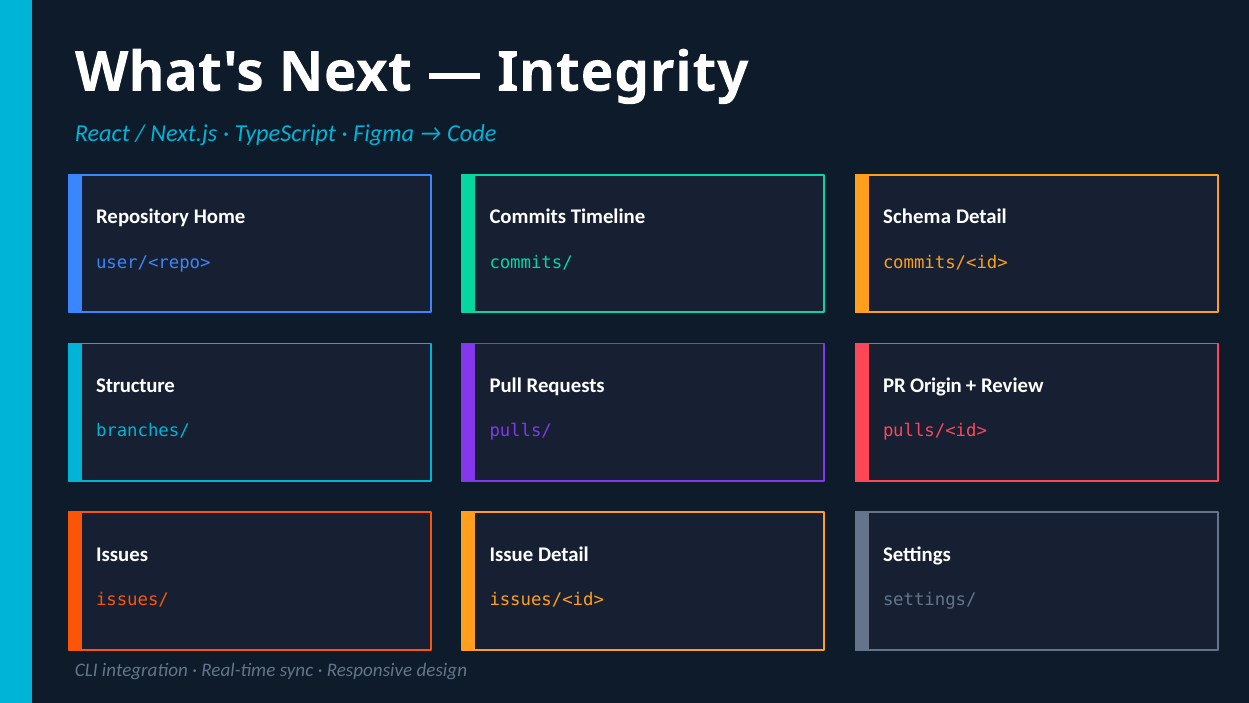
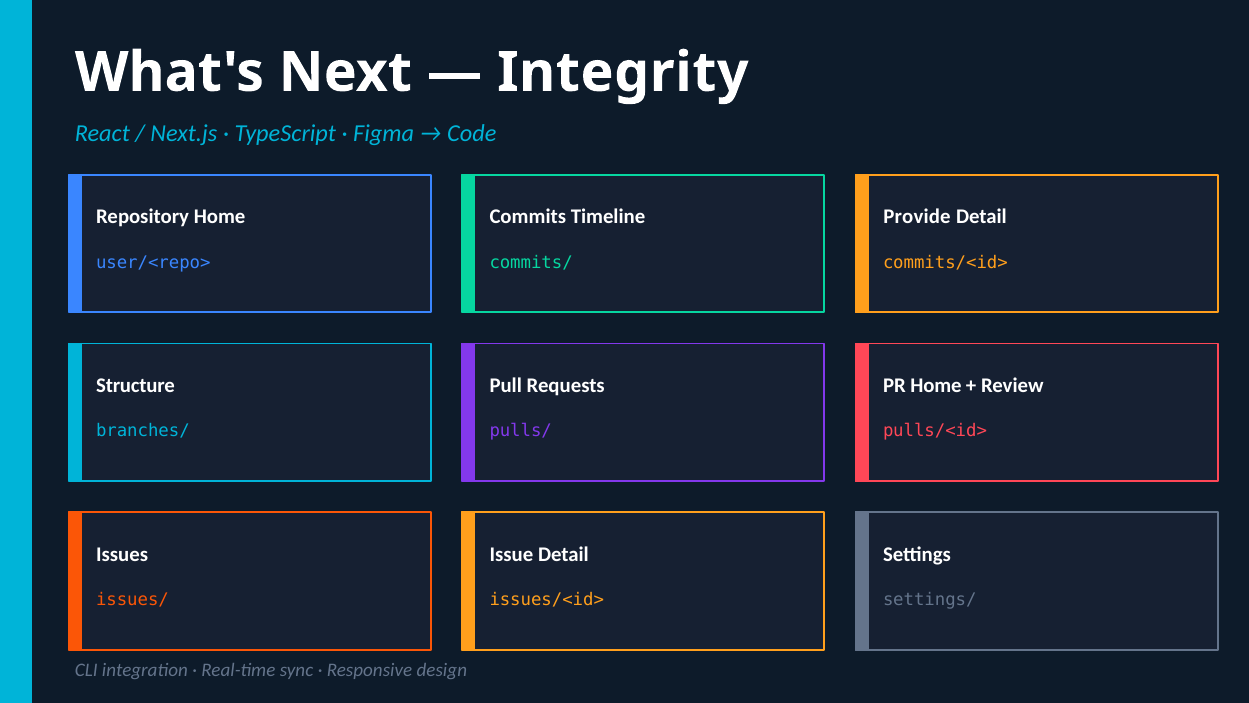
Schema: Schema -> Provide (917, 217)
PR Origin: Origin -> Home (936, 385)
